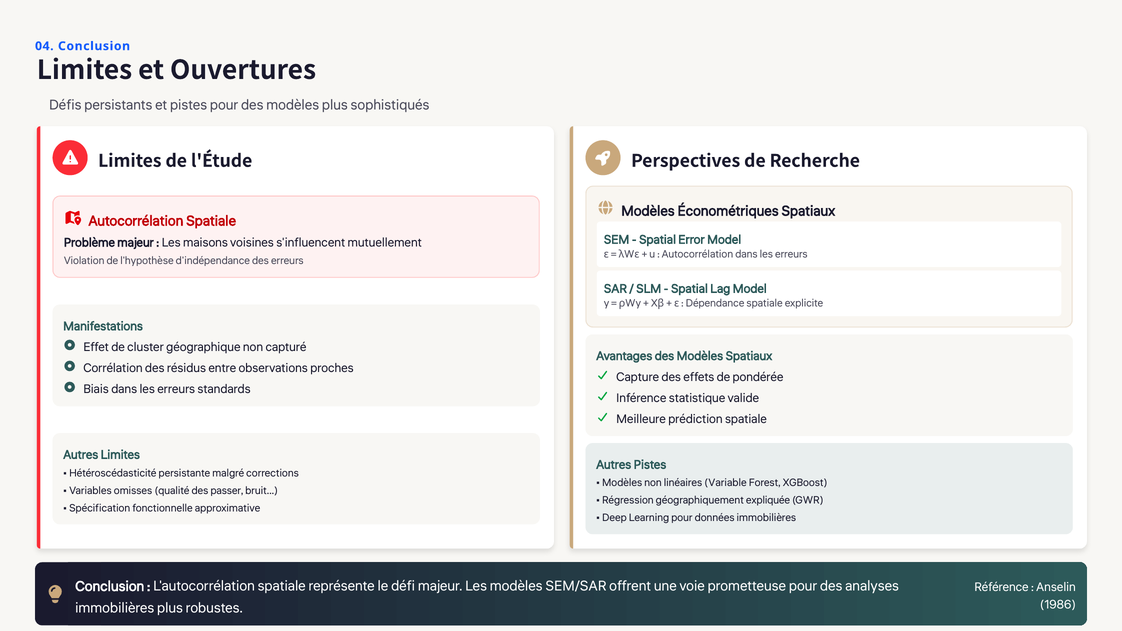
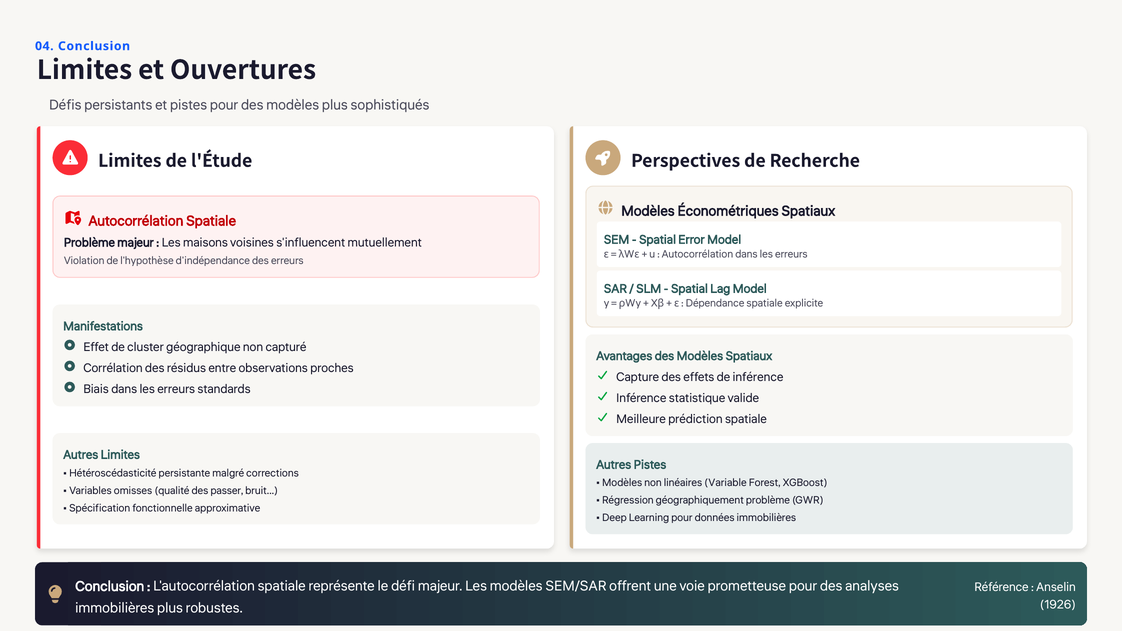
de pondérée: pondérée -> inférence (758, 377)
géographiquement expliquée: expliquée -> problème (768, 501)
1986: 1986 -> 1926 (1058, 605)
